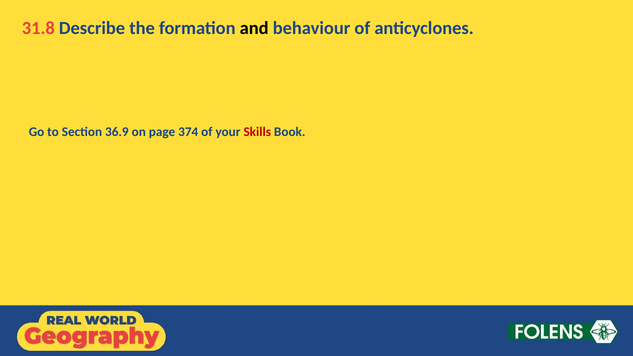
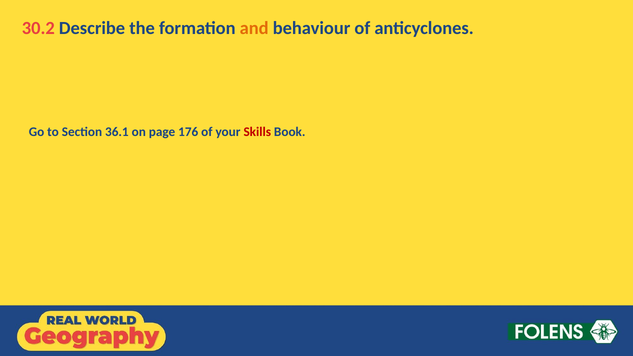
31.8: 31.8 -> 30.2 (38, 28)
and colour: black -> orange (254, 28)
36.9: 36.9 -> 36.1 (117, 132)
374: 374 -> 176 (188, 132)
